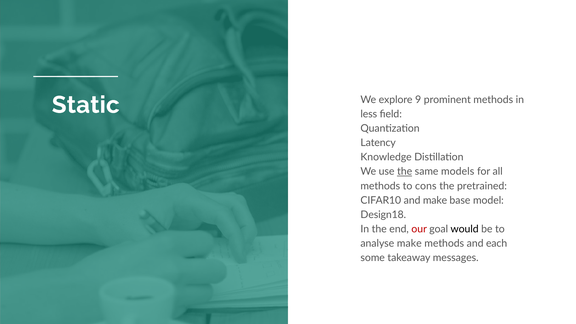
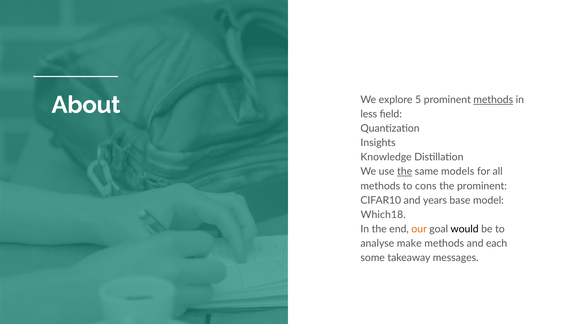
Static: Static -> About (86, 105)
9: 9 -> 5 (418, 100)
methods underline: none -> present (493, 100)
Latency: Latency -> Insights (378, 143)
the pretrained: pretrained -> prominent (482, 186)
and make: make -> years (435, 200)
Design18: Design18 -> Which18 (383, 215)
our colour: red -> orange (419, 229)
